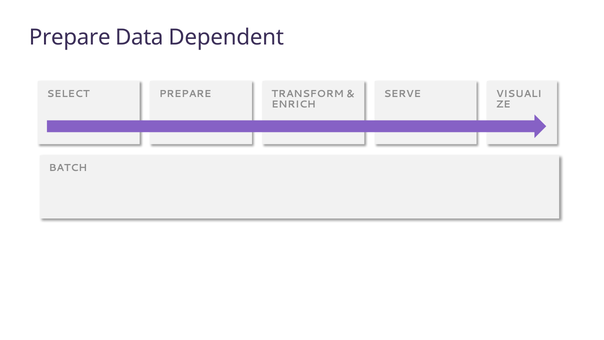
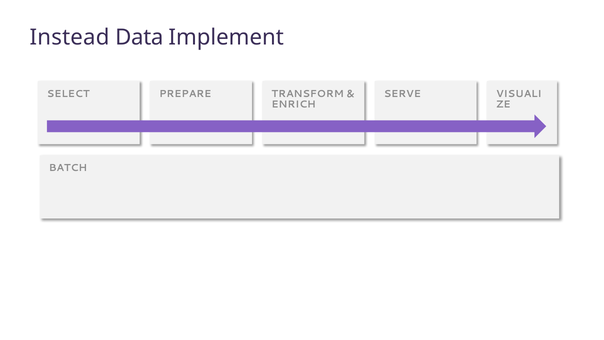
Prepare: Prepare -> Instead (70, 38)
Dependent: Dependent -> Implement (226, 38)
